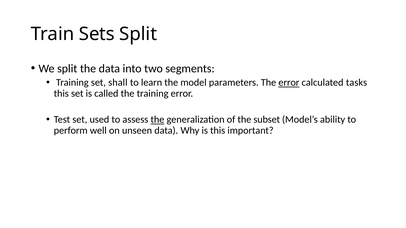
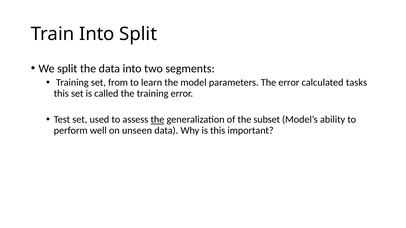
Train Sets: Sets -> Into (97, 34)
shall: shall -> from (118, 83)
error underline: present -> none (289, 83)
